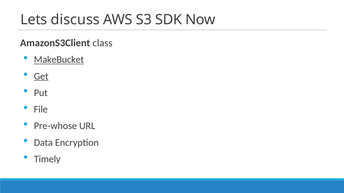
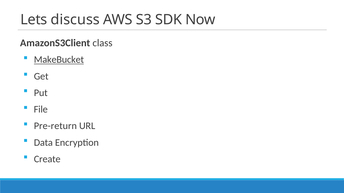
Get underline: present -> none (41, 76)
Pre-whose: Pre-whose -> Pre-return (55, 126)
Timely: Timely -> Create (47, 159)
